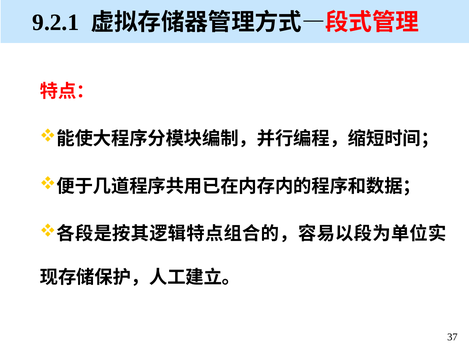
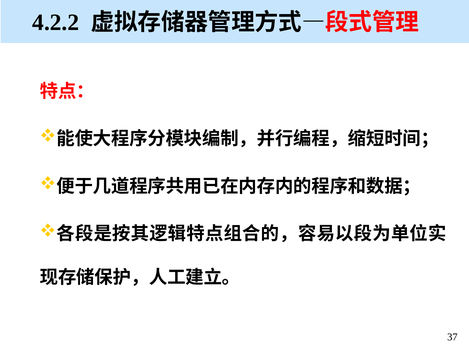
9.2.1: 9.2.1 -> 4.2.2 (56, 22)
